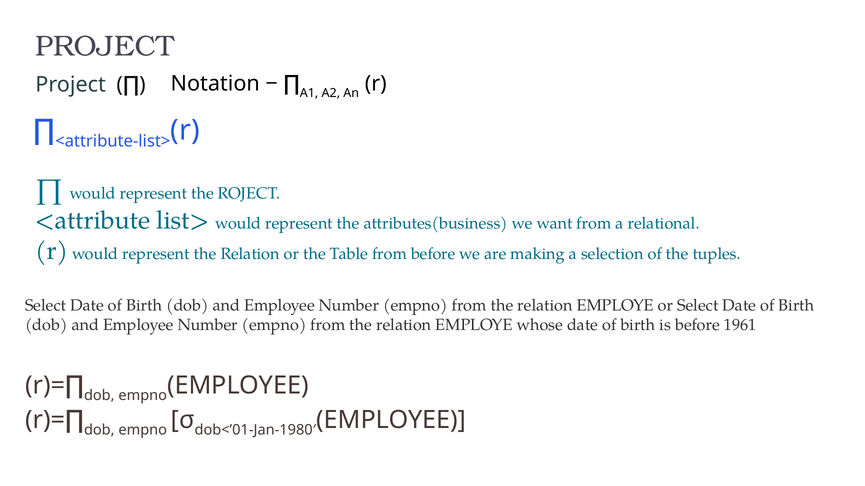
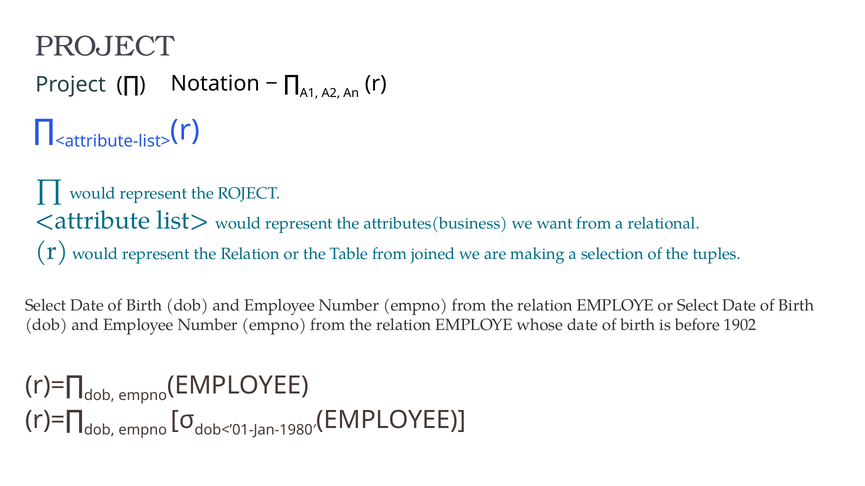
from before: before -> joined (433, 254)
1961: 1961 -> 1902 (740, 325)
